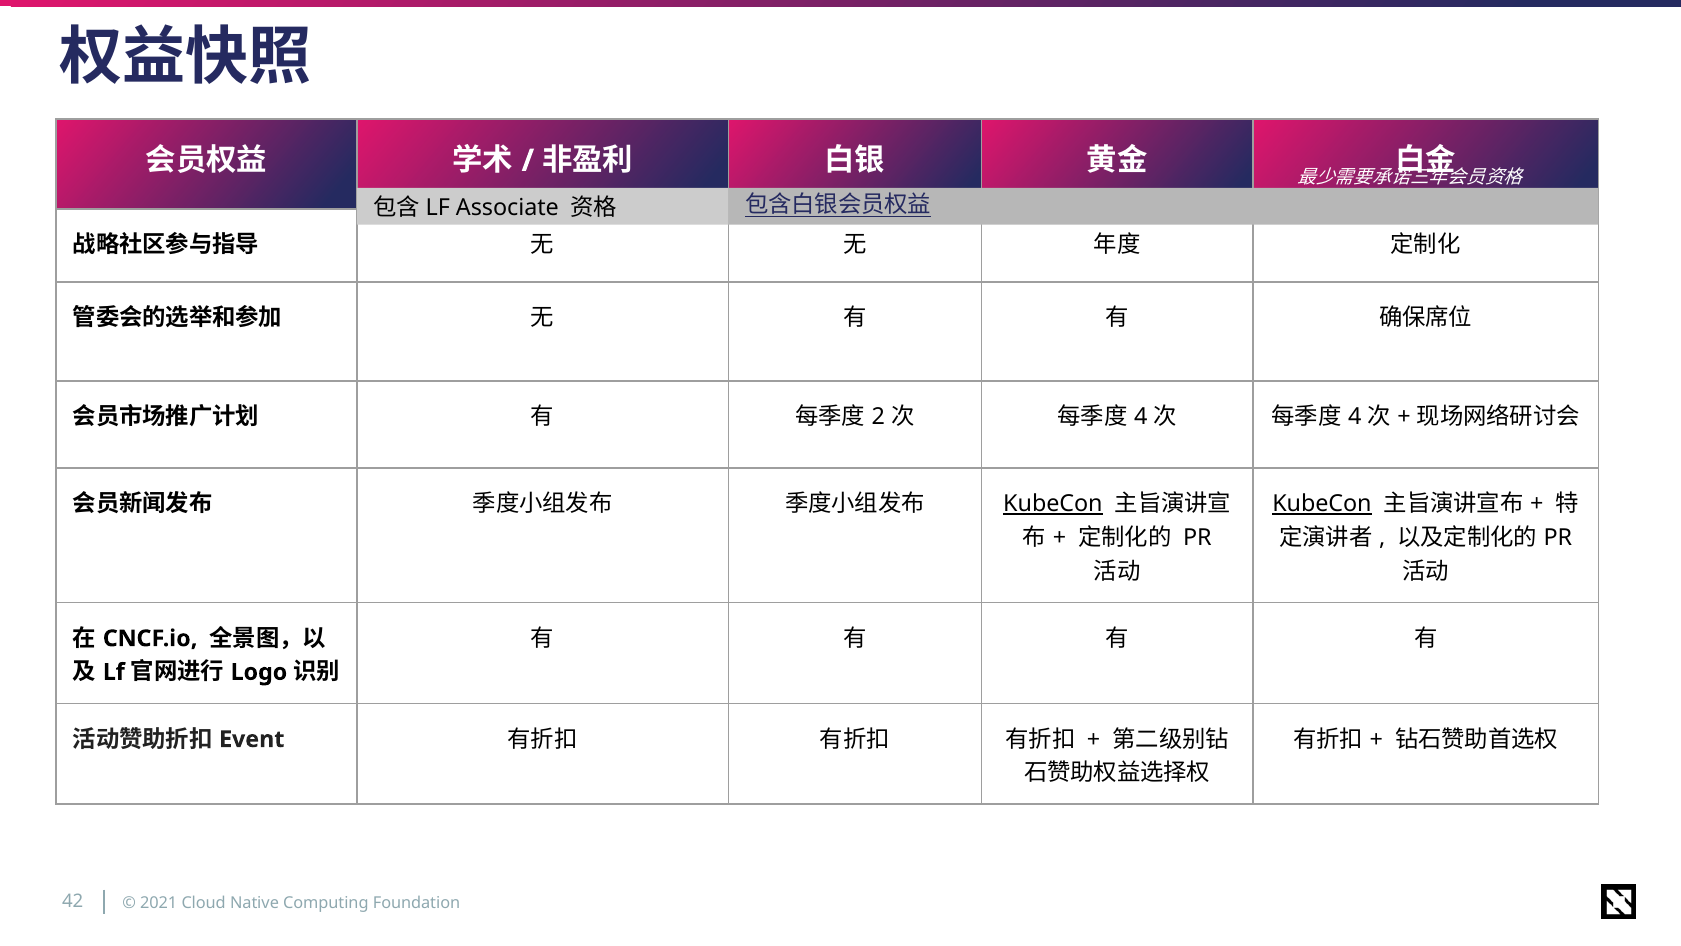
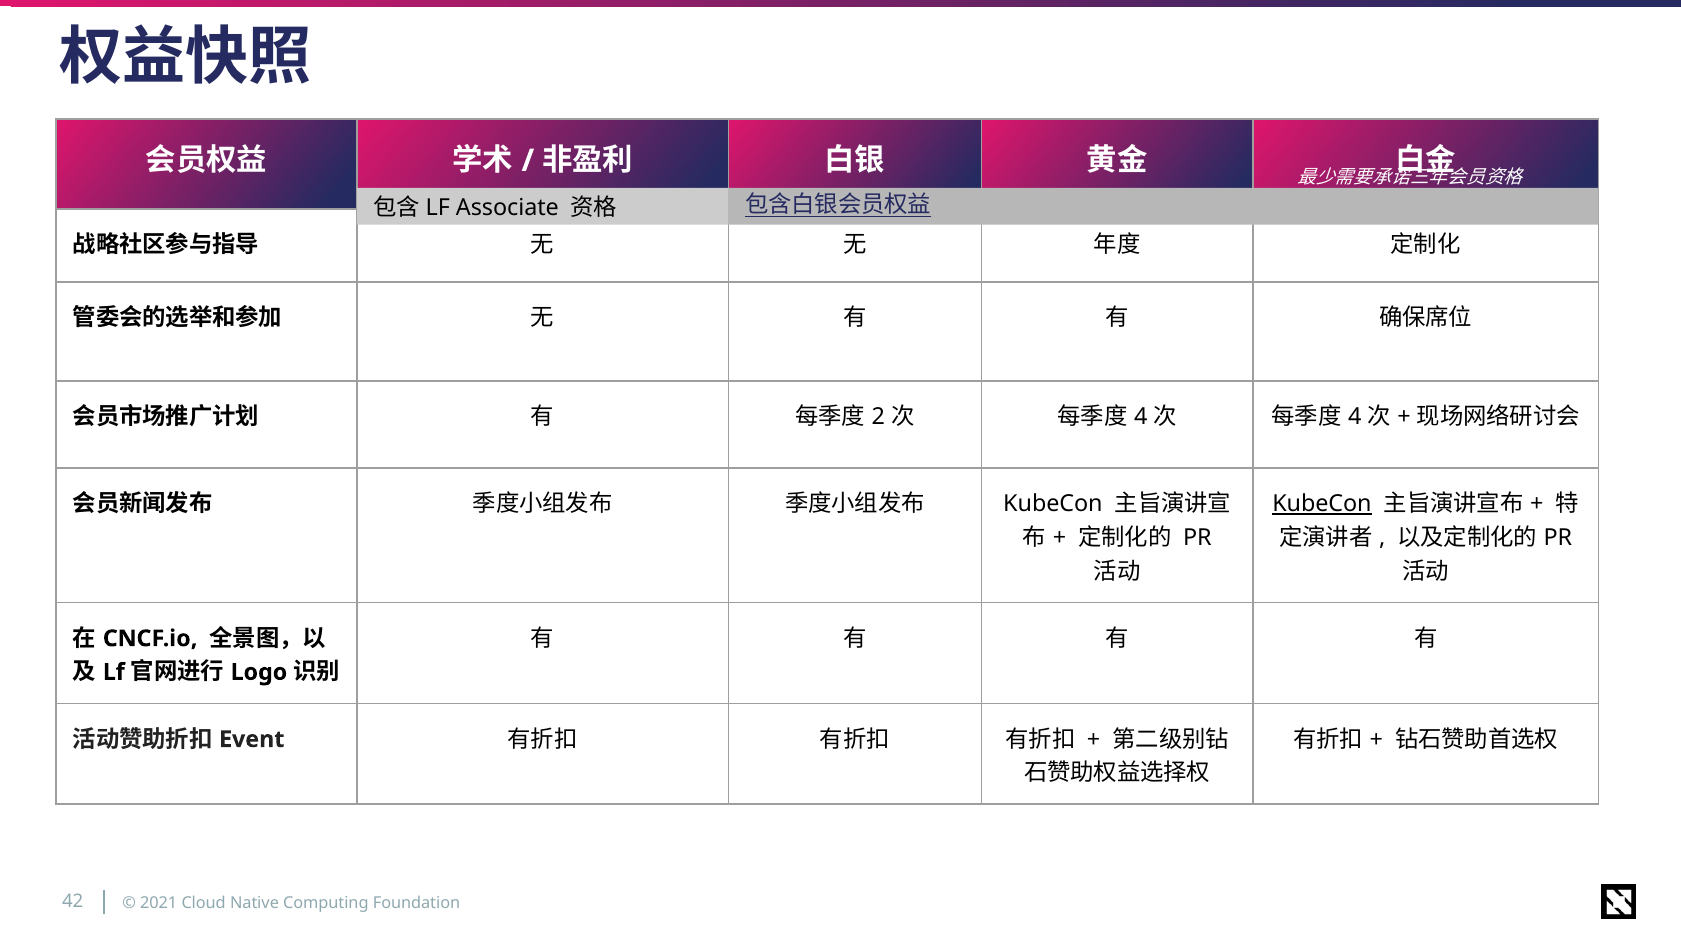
KubeCon underline: present -> none (1053, 504)
